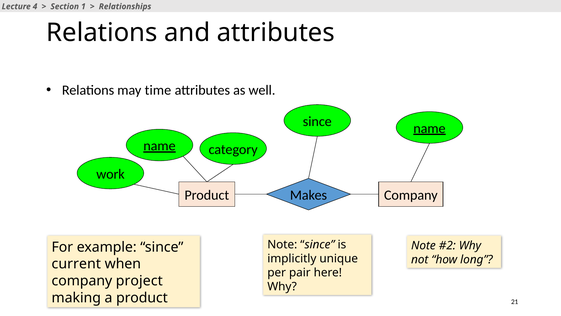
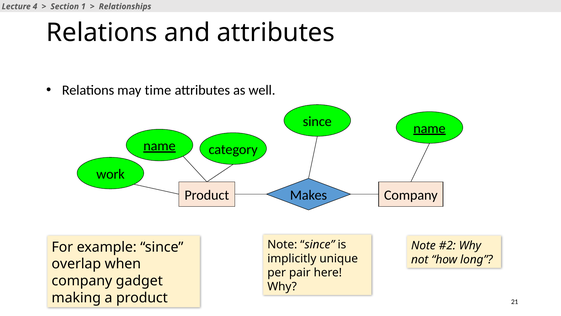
current: current -> overlap (76, 264)
project: project -> gadget (139, 280)
